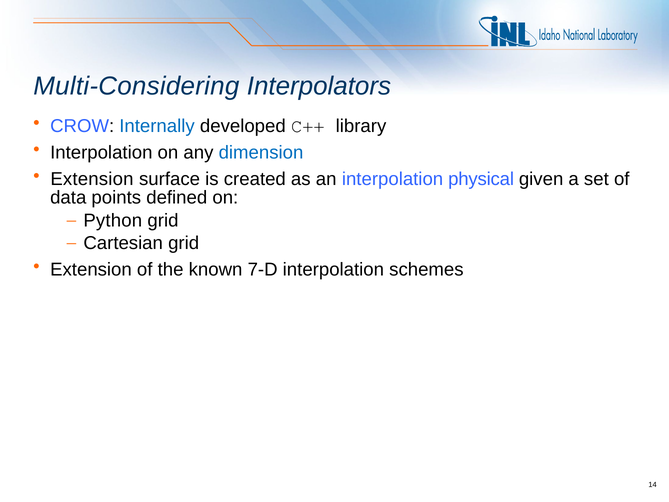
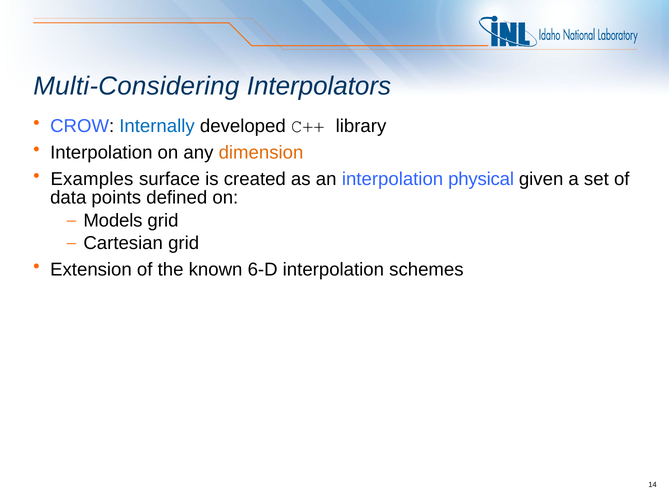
dimension colour: blue -> orange (261, 152)
Extension: Extension -> Examples (92, 179)
Python: Python -> Models (113, 220)
7-D: 7-D -> 6-D (263, 269)
